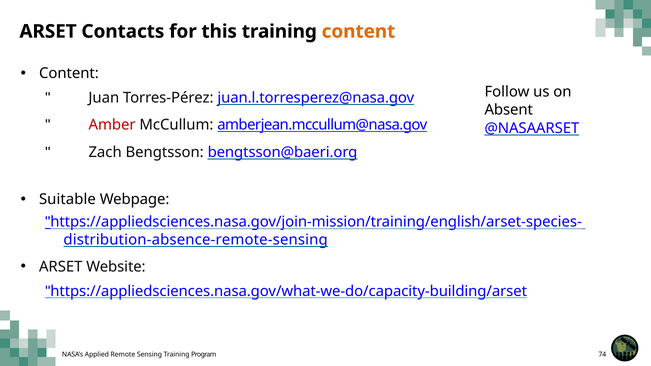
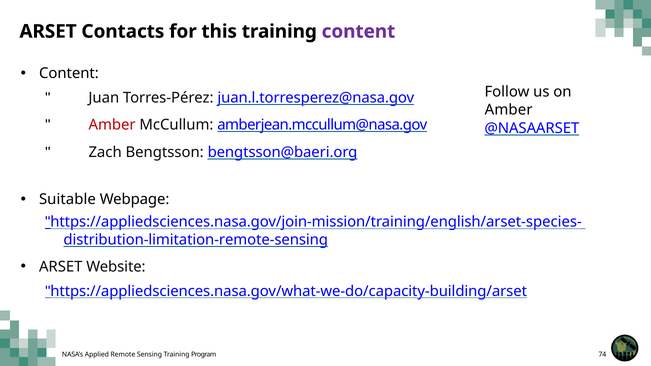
content colour: orange -> purple (358, 31)
Absent: Absent -> Amber (509, 110)
distribution-absence-remote-sensing: distribution-absence-remote-sensing -> distribution-limitation-remote-sensing (196, 240)
